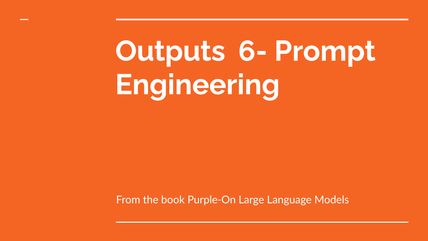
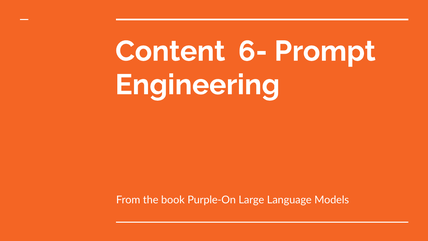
Outputs: Outputs -> Content (170, 51)
